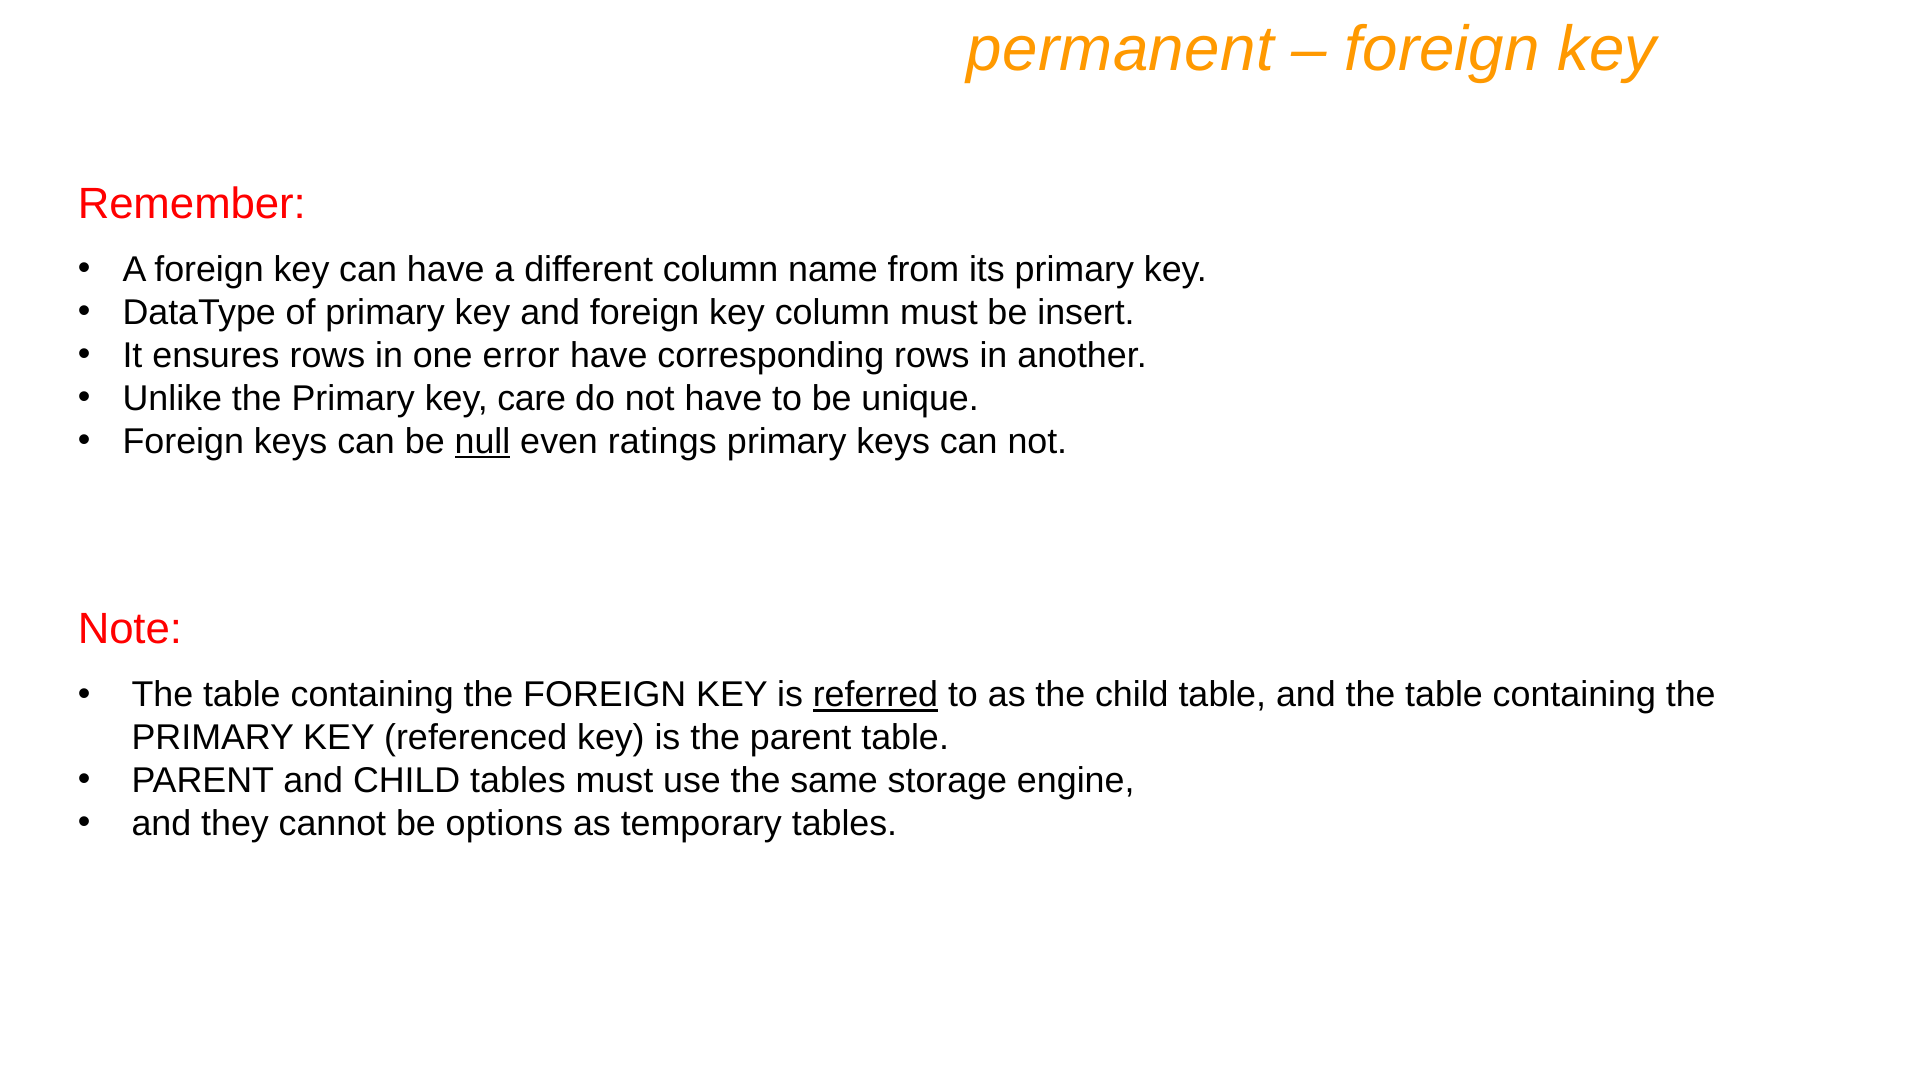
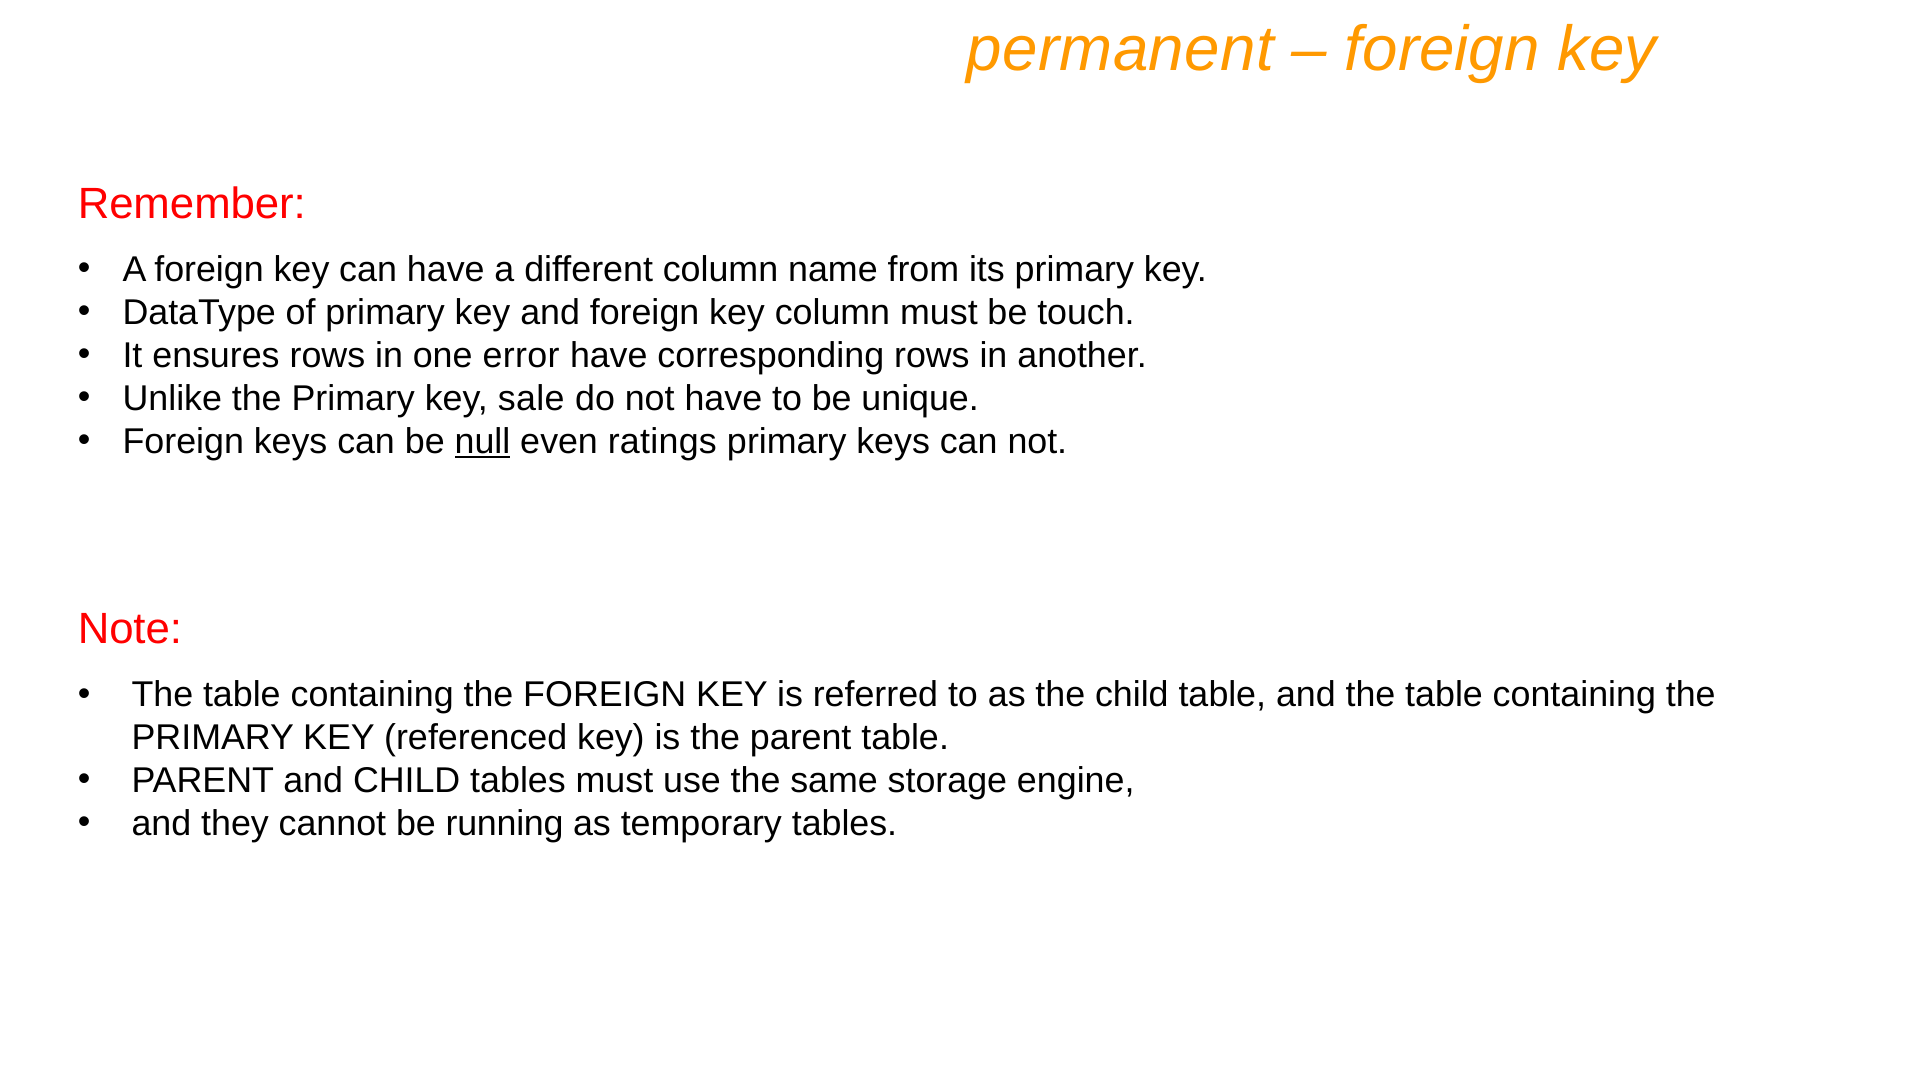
insert: insert -> touch (1086, 313)
care: care -> sale (531, 399)
referred underline: present -> none (875, 695)
options: options -> running (505, 824)
